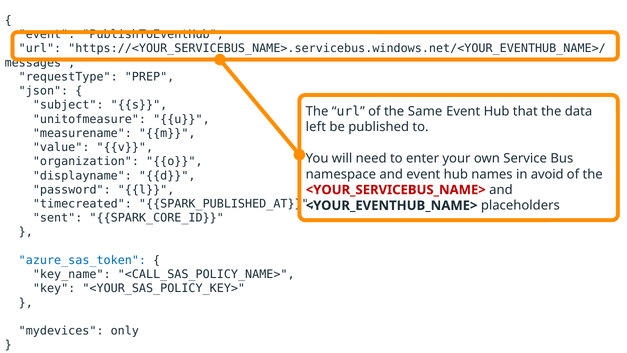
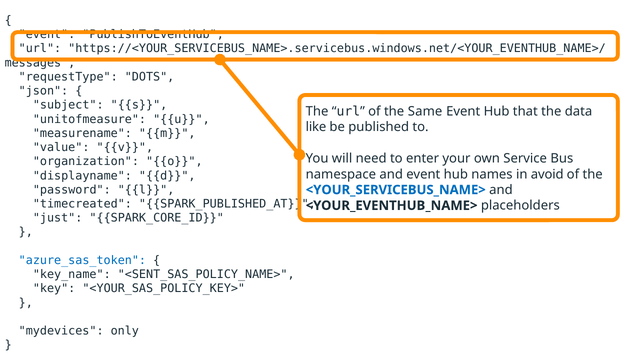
PREP: PREP -> DOTS (150, 77)
left: left -> like (316, 127)
<YOUR_SERVICEBUS_NAME> colour: red -> blue (396, 190)
sent: sent -> just (58, 218)
<CALL_SAS_POLICY_NAME>: <CALL_SAS_POLICY_NAME> -> <SENT_SAS_POLICY_NAME> (206, 274)
